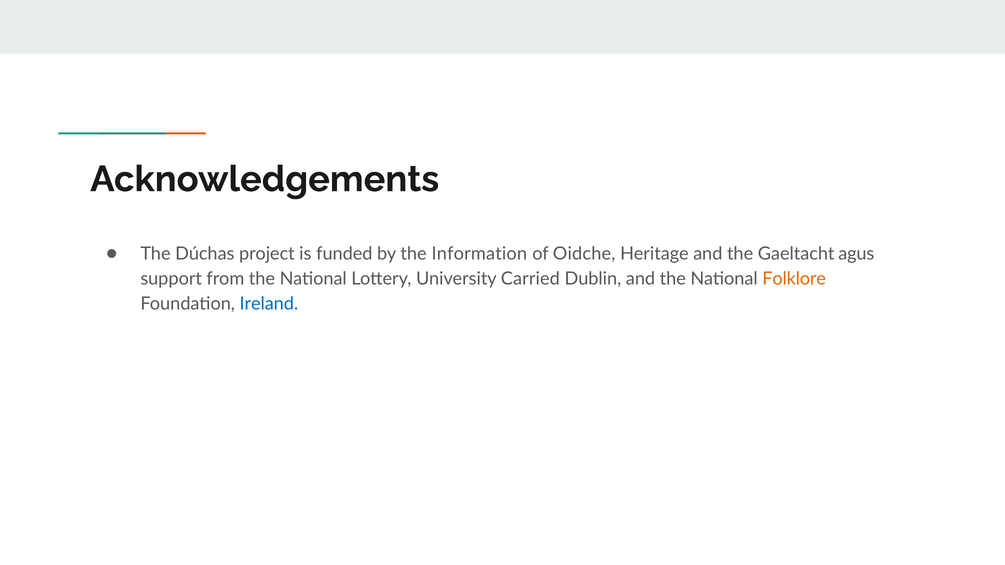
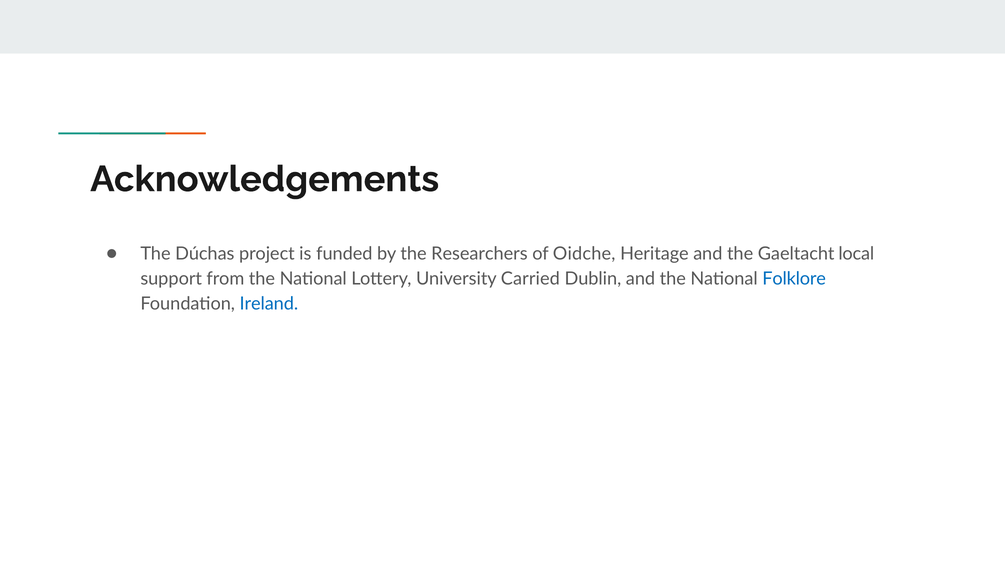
Information: Information -> Researchers (479, 254)
agus: agus -> local (856, 254)
Folklore colour: orange -> blue (794, 279)
